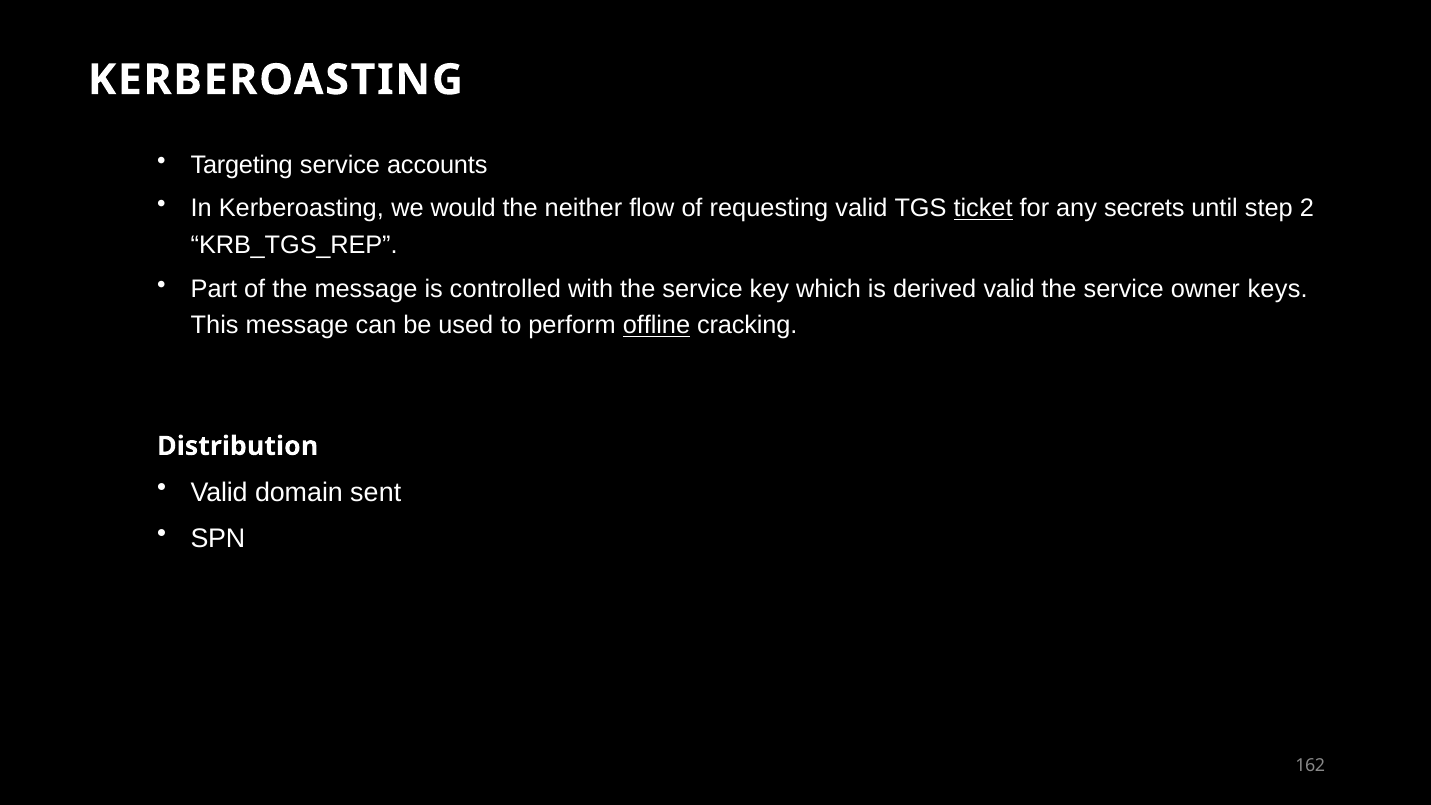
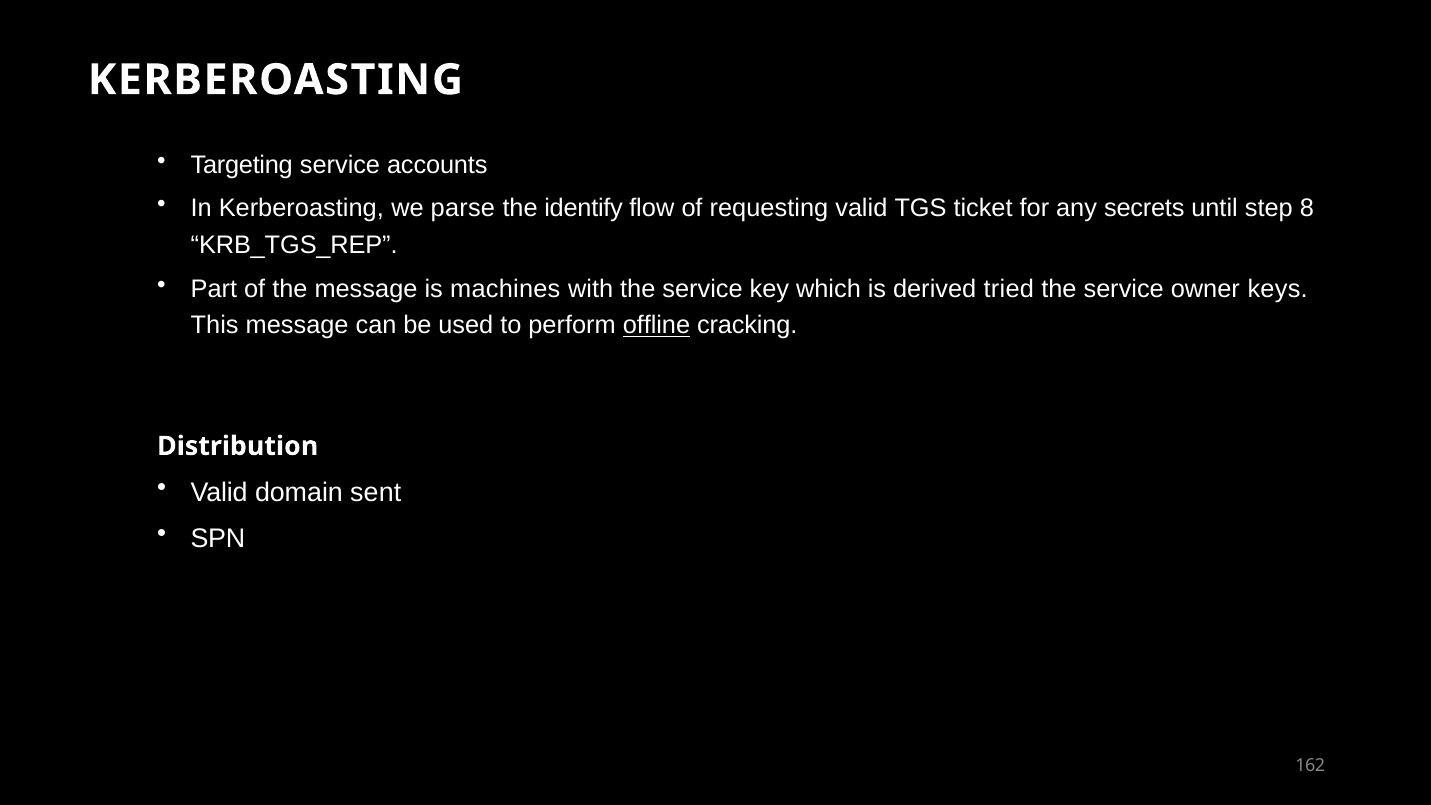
would: would -> parse (463, 208)
neither: neither -> identify (584, 208)
ticket underline: present -> none (983, 208)
2: 2 -> 8 (1307, 208)
controlled: controlled -> machines (505, 289)
derived valid: valid -> tried (1009, 289)
